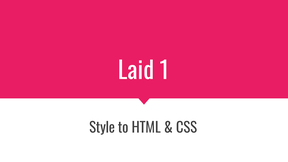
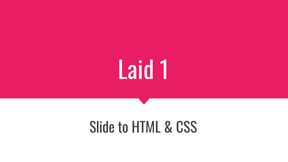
Style: Style -> Slide (102, 128)
